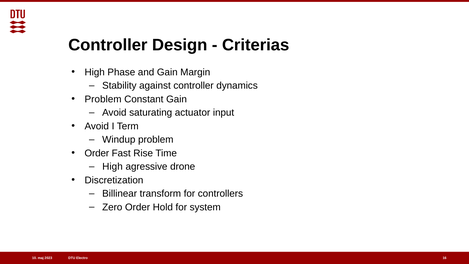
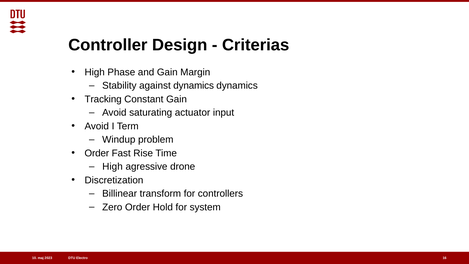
against controller: controller -> dynamics (194, 86)
Problem: Problem -> Tracking (103, 99)
